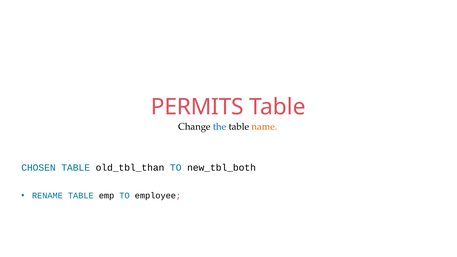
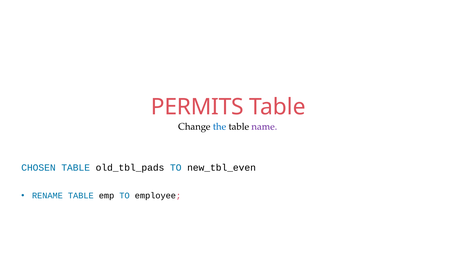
name colour: orange -> purple (264, 127)
old_tbl_than: old_tbl_than -> old_tbl_pads (130, 168)
new_tbl_both: new_tbl_both -> new_tbl_even (222, 168)
